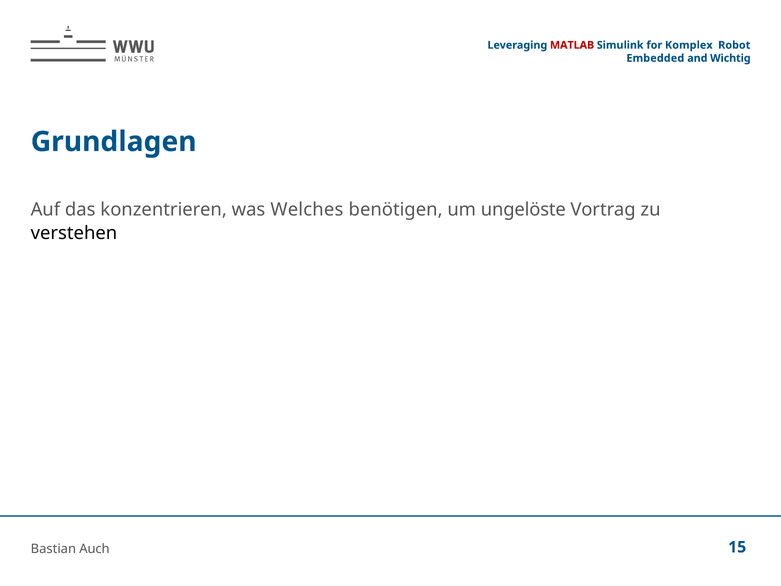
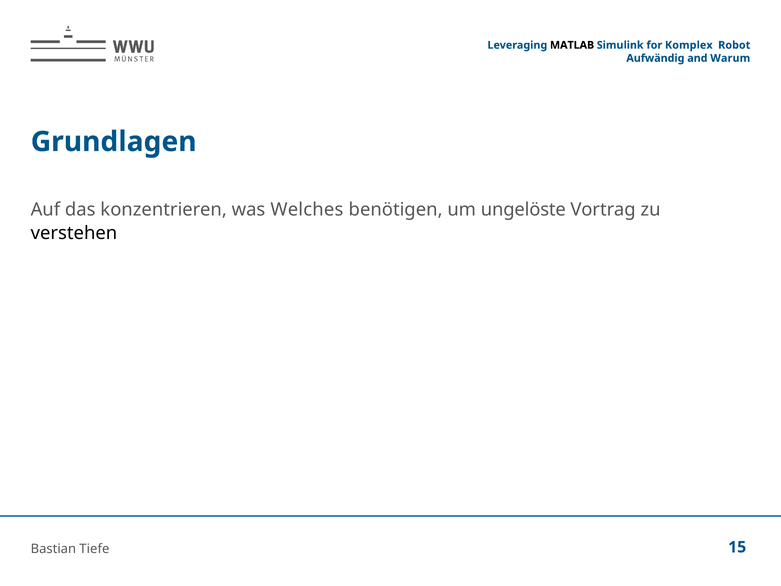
MATLAB colour: red -> black (572, 45)
Embedded: Embedded -> Aufwändig (655, 58)
Wichtig: Wichtig -> Warum (730, 58)
Auch: Auch -> Tiefe (94, 549)
